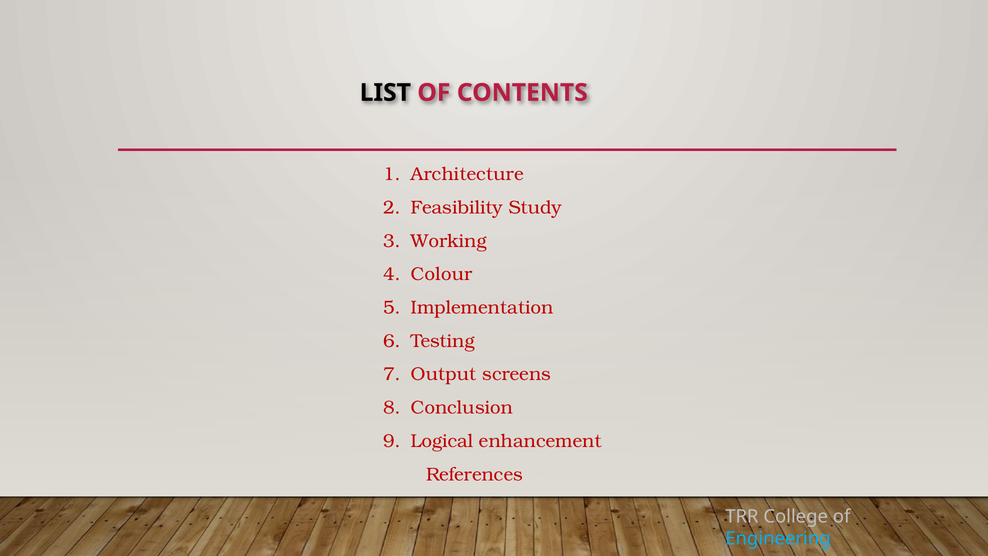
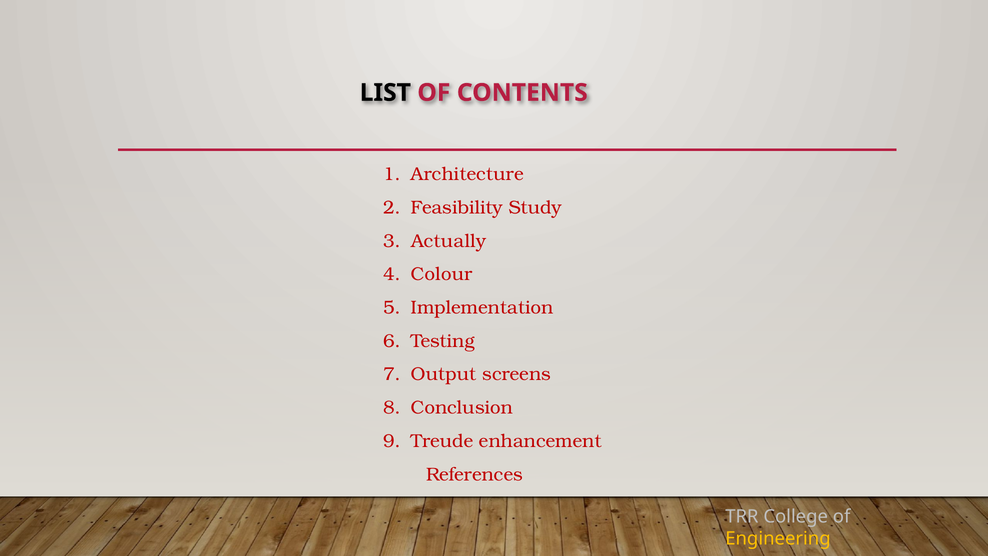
Working: Working -> Actually (449, 241)
Logical: Logical -> Treude (442, 441)
Engineering colour: light blue -> yellow (778, 539)
